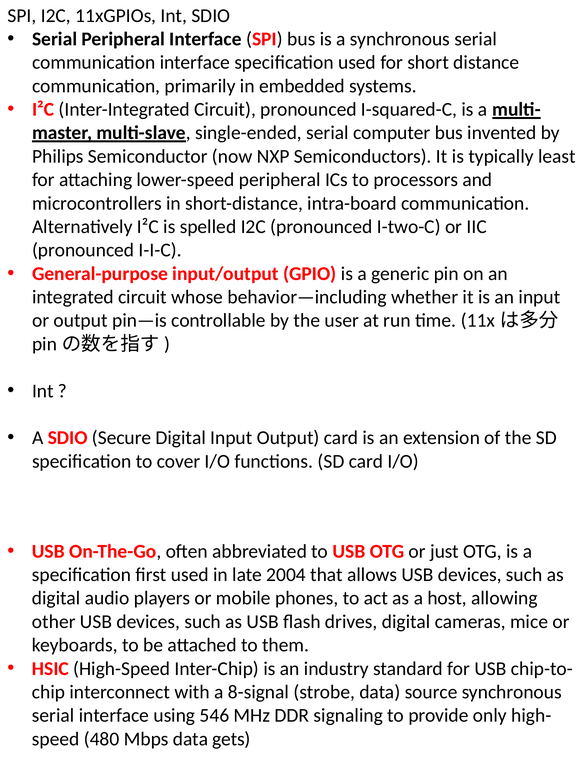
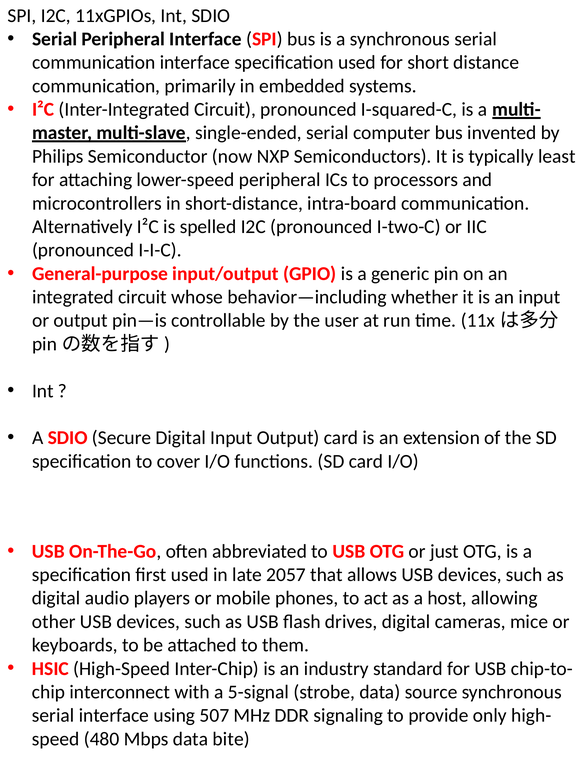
2004: 2004 -> 2057 (286, 574)
8-signal: 8-signal -> 5-signal (258, 691)
546: 546 -> 507 (214, 715)
gets: gets -> bite (231, 738)
